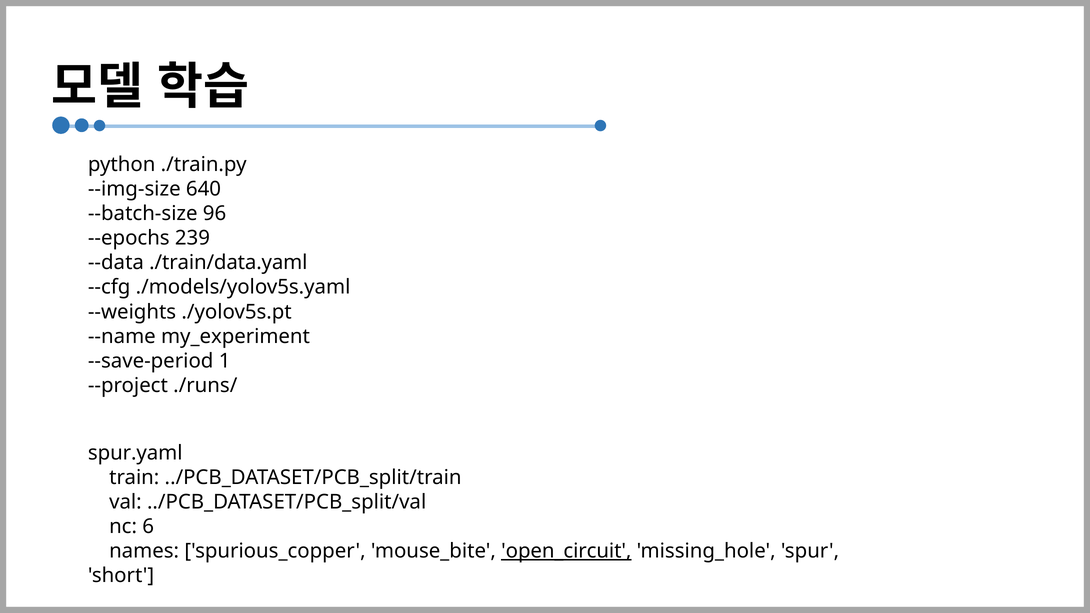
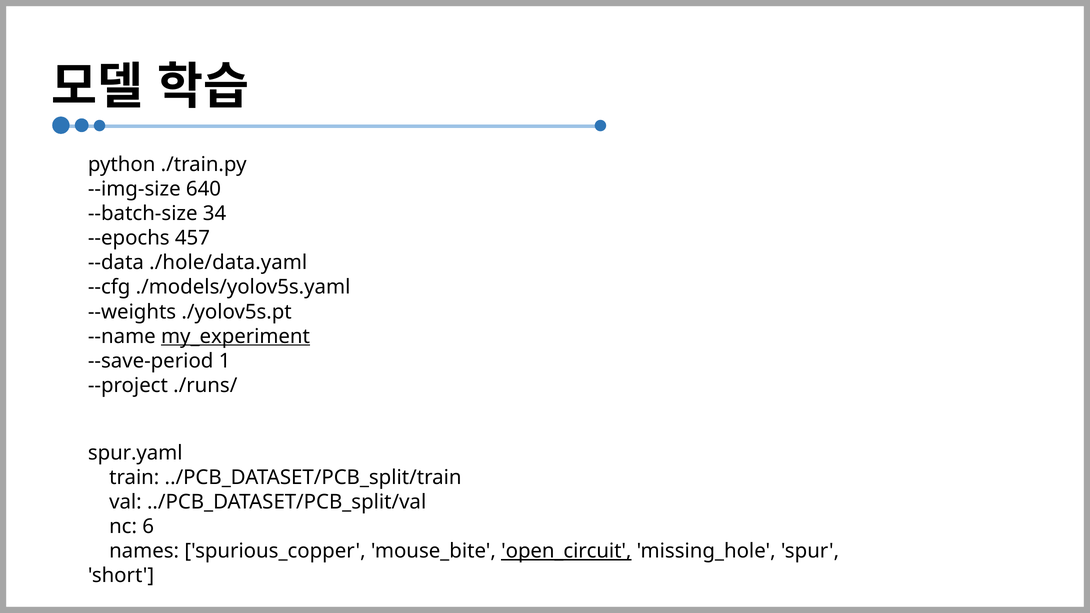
96: 96 -> 34 (215, 214)
239: 239 -> 457 (192, 238)
./train/data.yaml: ./train/data.yaml -> ./hole/data.yaml (228, 263)
my_experiment underline: none -> present (235, 336)
